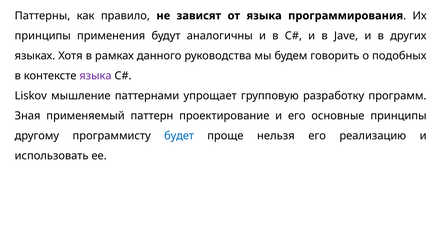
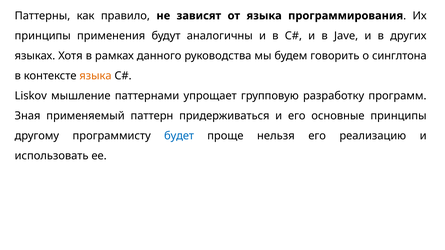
подобных: подобных -> синглтона (399, 56)
языка colour: purple -> orange (95, 76)
проектирование: проектирование -> придерживаться (224, 116)
